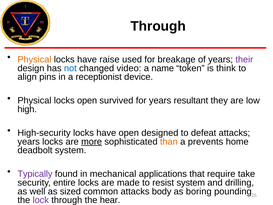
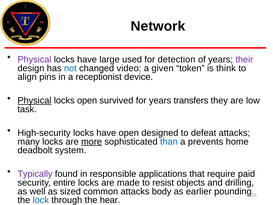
Through: Through -> Network (158, 26)
Physical colour: orange -> purple (34, 59)
raise: raise -> large (110, 59)
breakage: breakage -> detection (177, 59)
name: name -> given (163, 68)
Physical underline: none -> present (34, 100)
resultant: resultant -> transfers (191, 100)
high: high -> task (27, 109)
years: years -> many (29, 141)
than colour: orange -> blue (169, 141)
mechanical: mechanical -> responsible (113, 174)
take: take -> paid (247, 174)
resist system: system -> objects (191, 182)
boring: boring -> earlier (199, 191)
lock colour: purple -> blue (41, 200)
